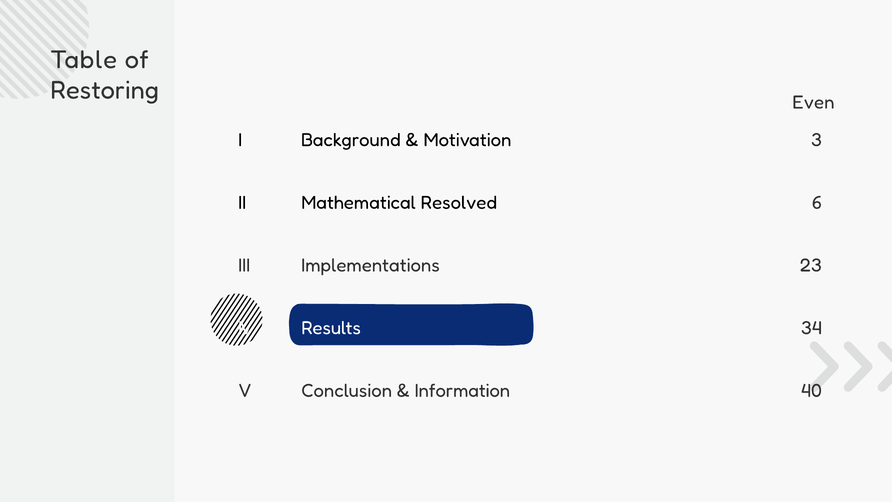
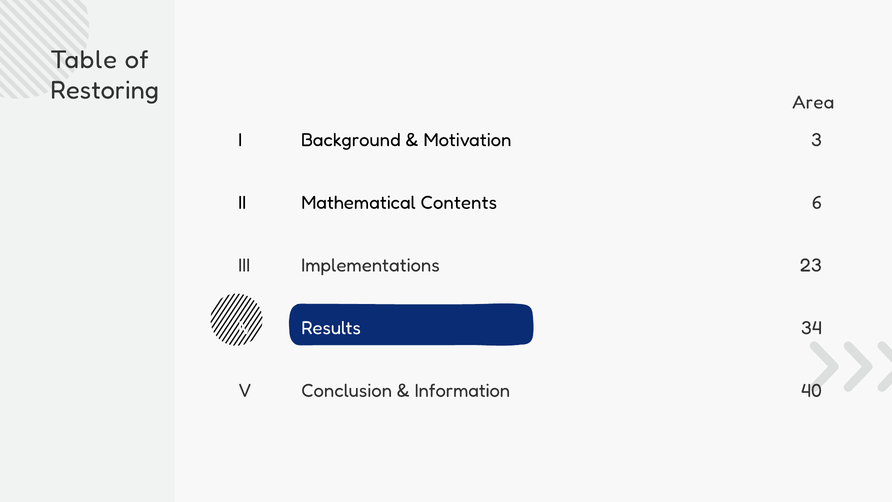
Even: Even -> Area (813, 102)
Resolved: Resolved -> Contents (459, 202)
